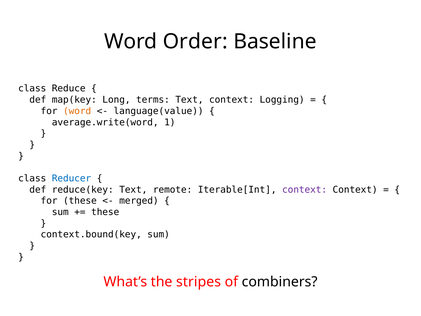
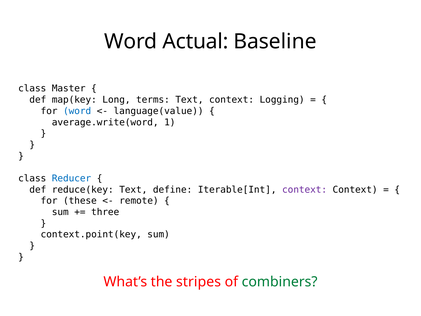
Order: Order -> Actual (195, 41)
Reduce: Reduce -> Master (69, 89)
word colour: orange -> blue (77, 111)
remote: remote -> define (173, 189)
merged: merged -> remote (139, 201)
these: these -> three (105, 212)
context.bound(key: context.bound(key -> context.point(key (91, 234)
combiners colour: black -> green (280, 282)
